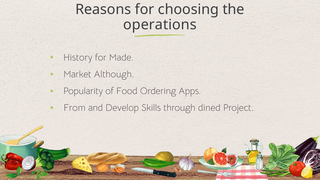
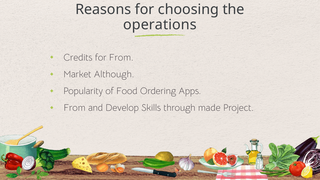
History: History -> Credits (78, 57)
for Made: Made -> From (121, 57)
dined: dined -> made (209, 108)
